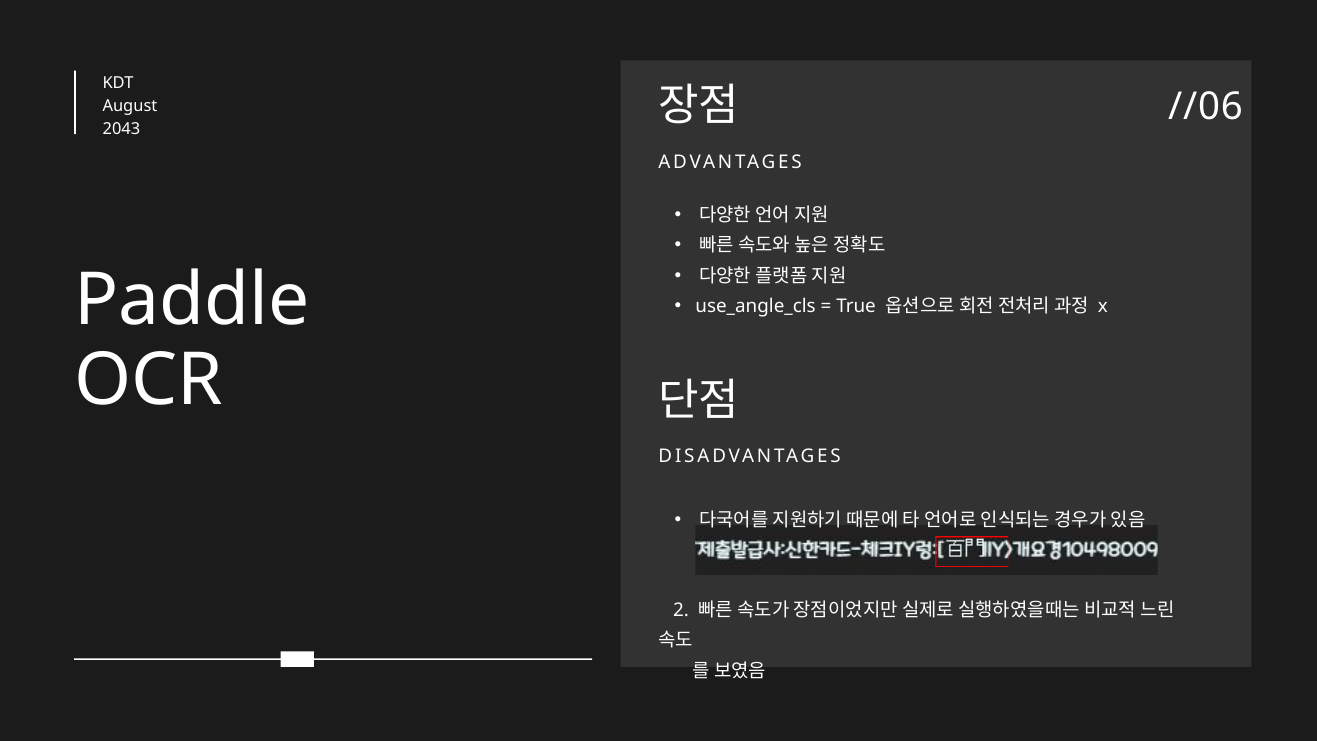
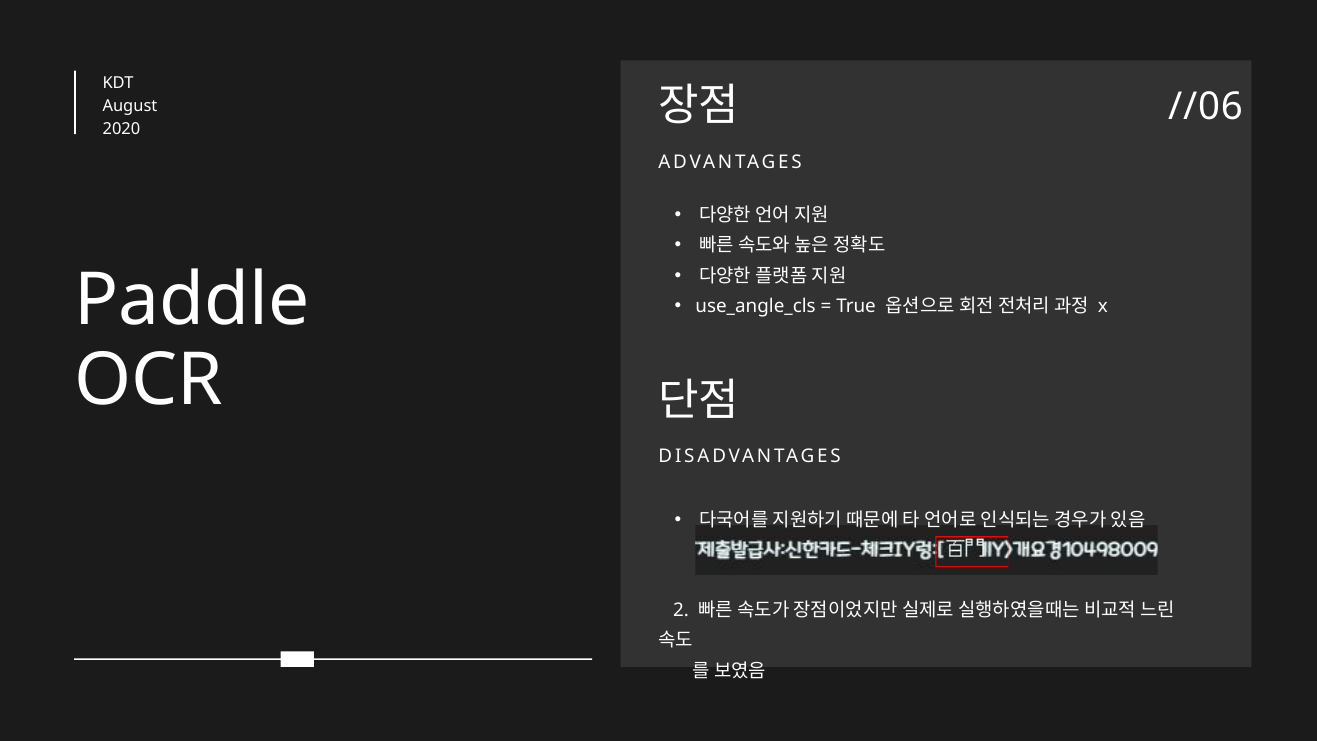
2043: 2043 -> 2020 (121, 129)
